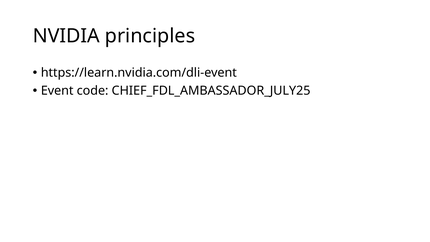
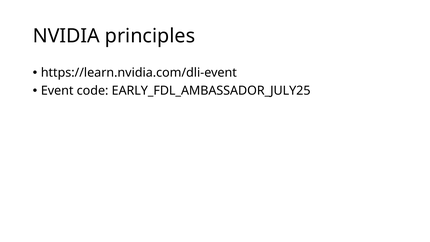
CHIEF_FDL_AMBASSADOR_JULY25: CHIEF_FDL_AMBASSADOR_JULY25 -> EARLY_FDL_AMBASSADOR_JULY25 (211, 91)
